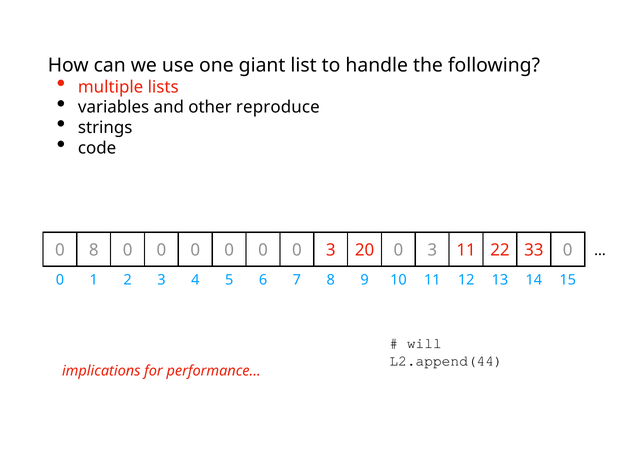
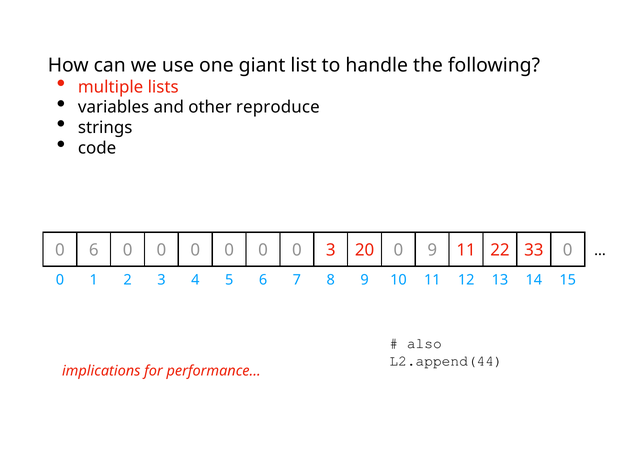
0 8: 8 -> 6 (94, 250)
20 0 3: 3 -> 9 (432, 250)
will: will -> also (424, 343)
